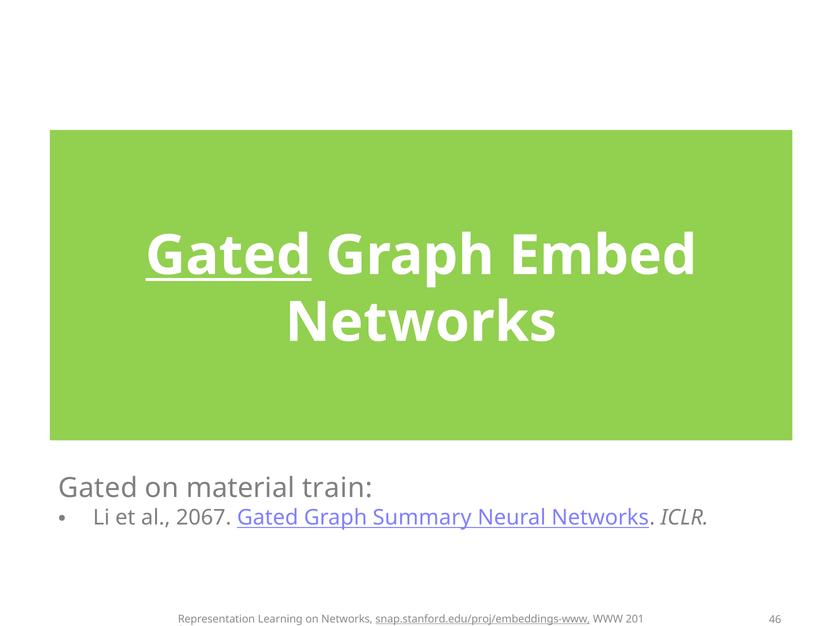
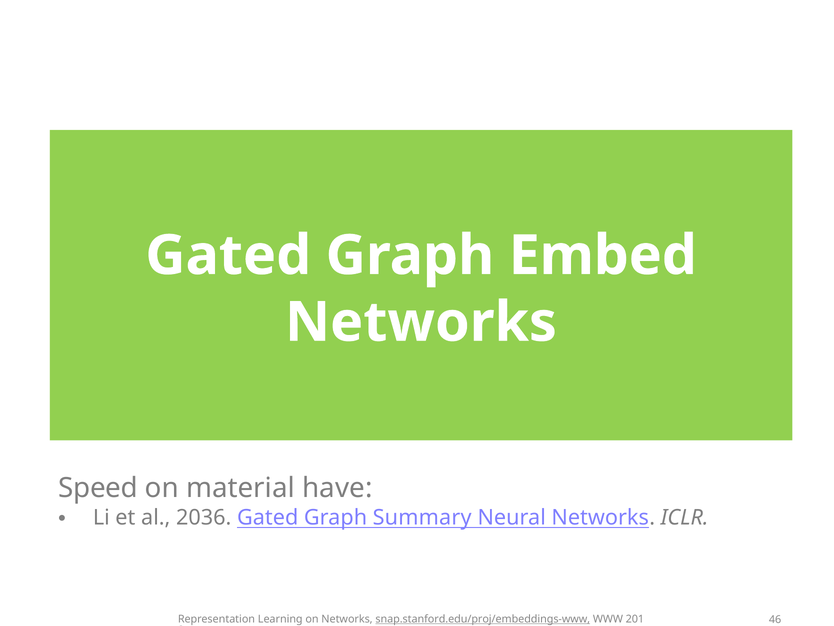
Gated underline: present -> none (228, 255)
Gated: Gated -> Speed (98, 488)
train: train -> have (337, 488)
2067: 2067 -> 2036 (204, 517)
